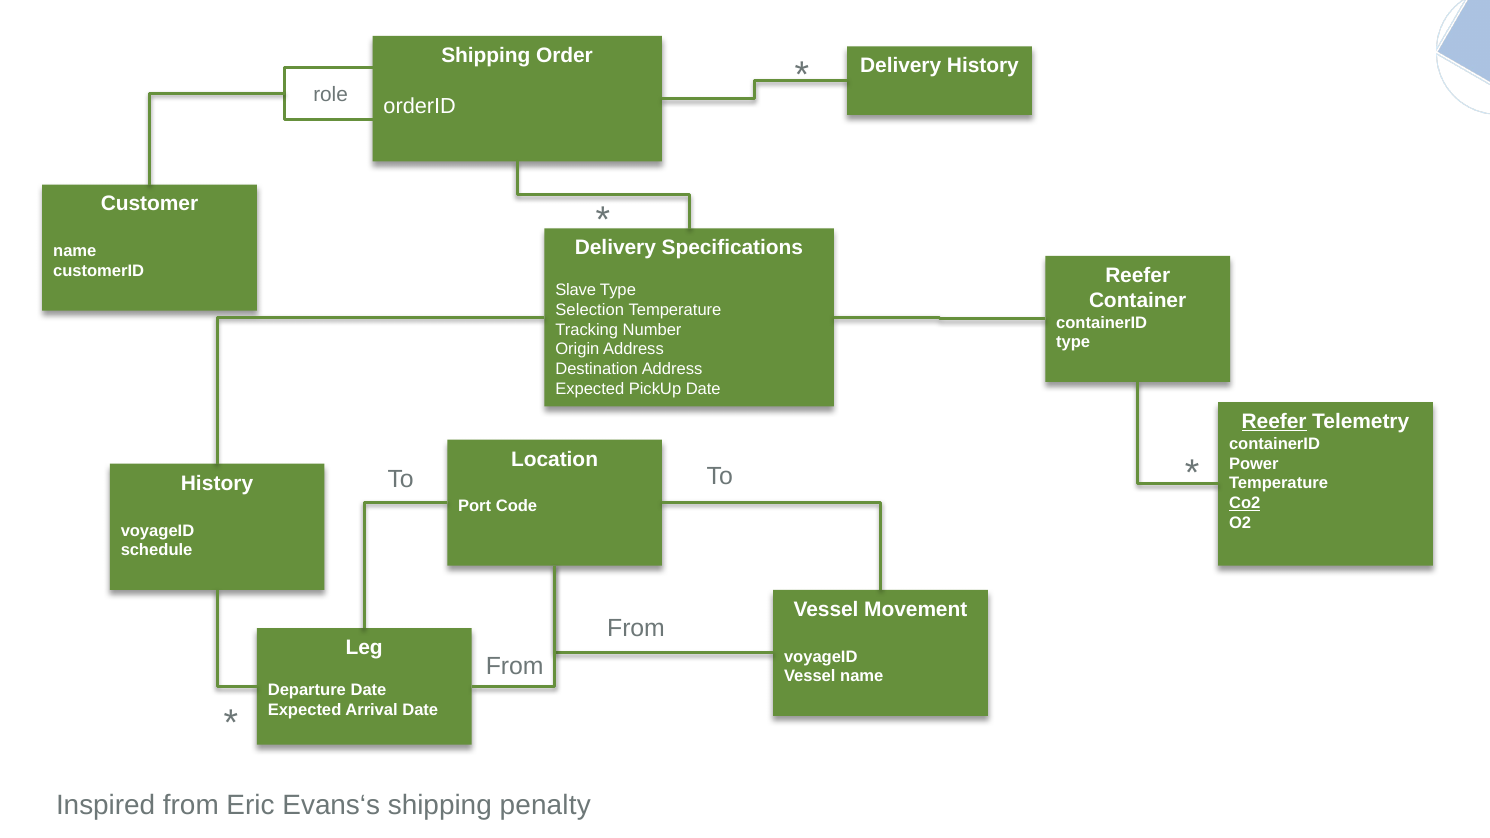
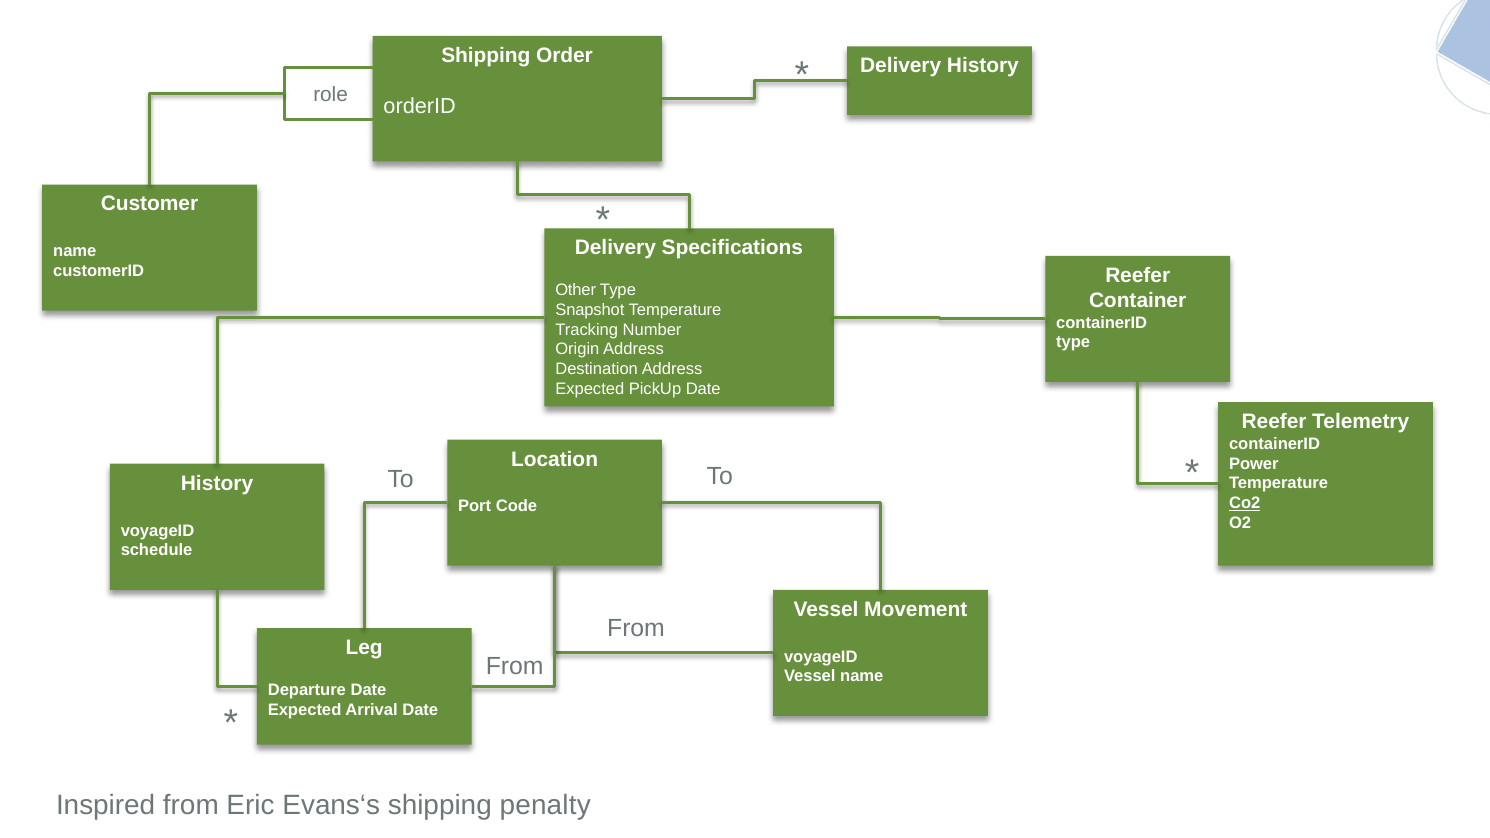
Slave: Slave -> Other (576, 290)
Selection: Selection -> Snapshot (590, 310)
Reefer underline: present -> none (1274, 422)
